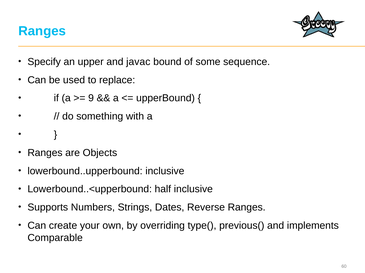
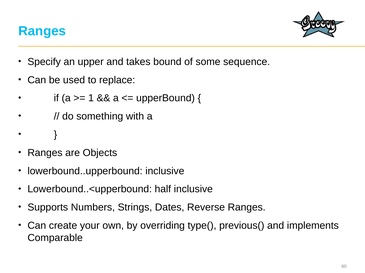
javac: javac -> takes (138, 62)
9: 9 -> 1 (91, 98)
